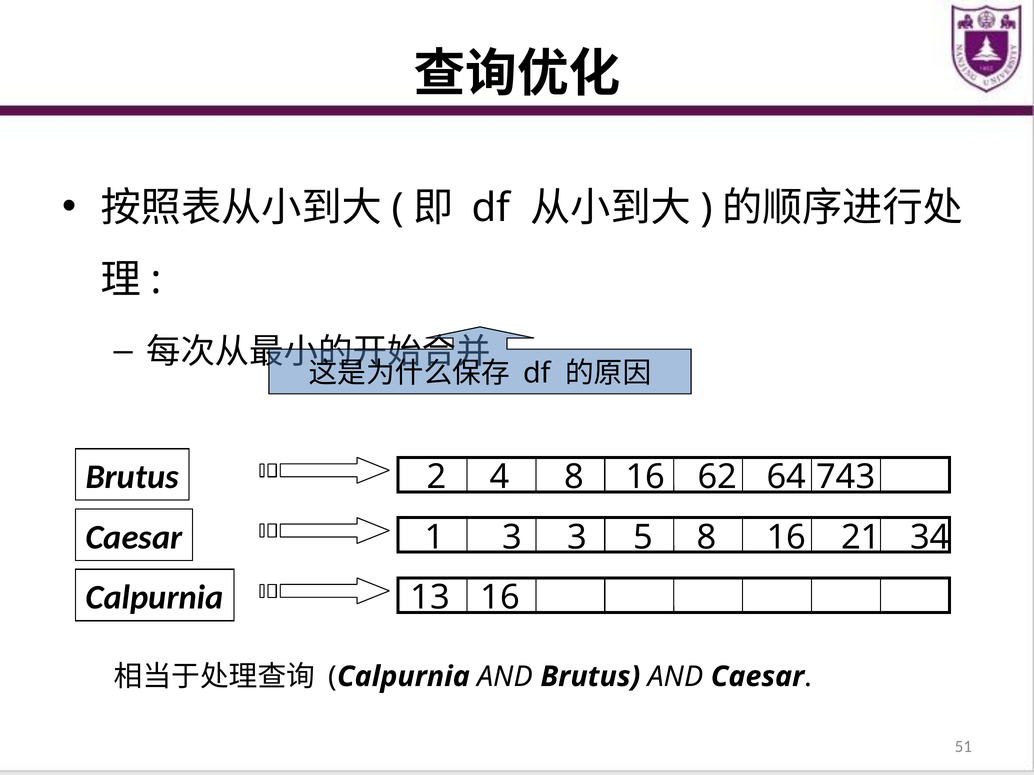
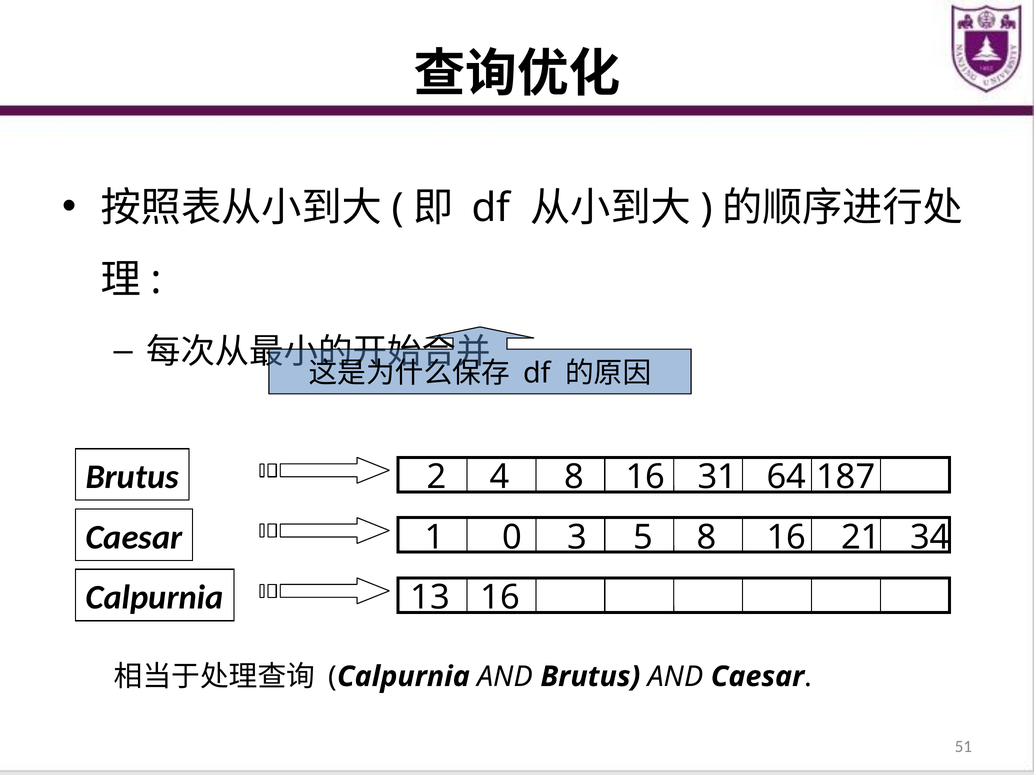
62: 62 -> 31 (717, 477)
743: 743 -> 187 (846, 477)
1 3: 3 -> 0 (512, 538)
